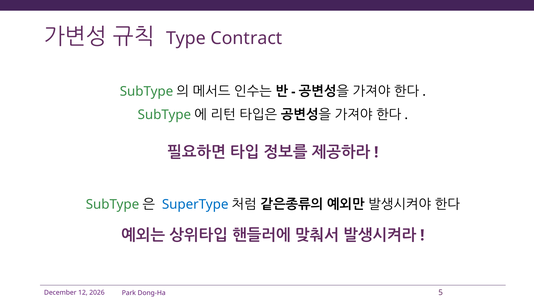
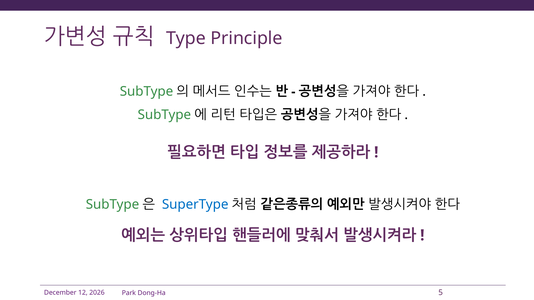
Contract: Contract -> Principle (246, 38)
